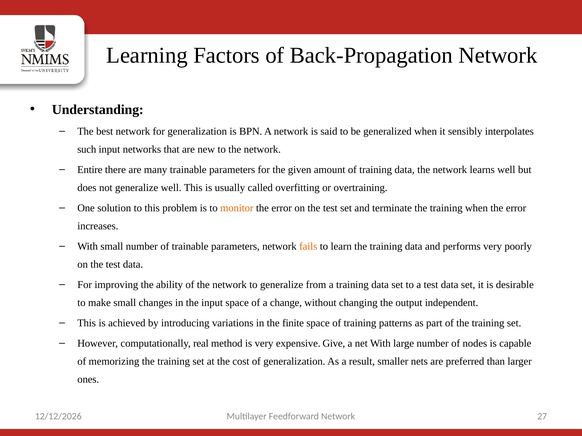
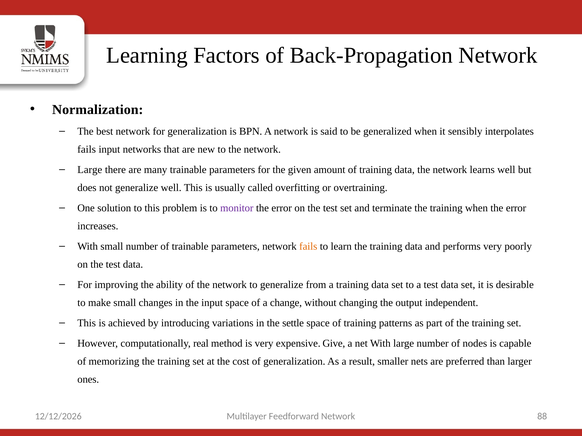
Understanding: Understanding -> Normalization (98, 110)
such: such -> fails (87, 150)
Entire: Entire -> Large (90, 170)
monitor colour: orange -> purple (237, 208)
finite: finite -> settle (293, 323)
27: 27 -> 88 (542, 417)
